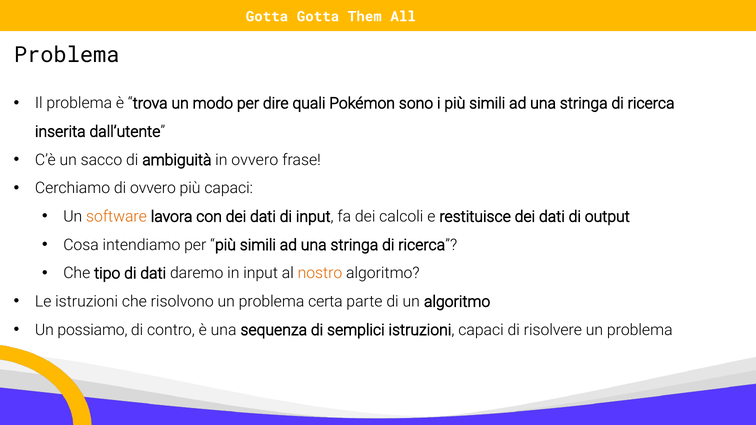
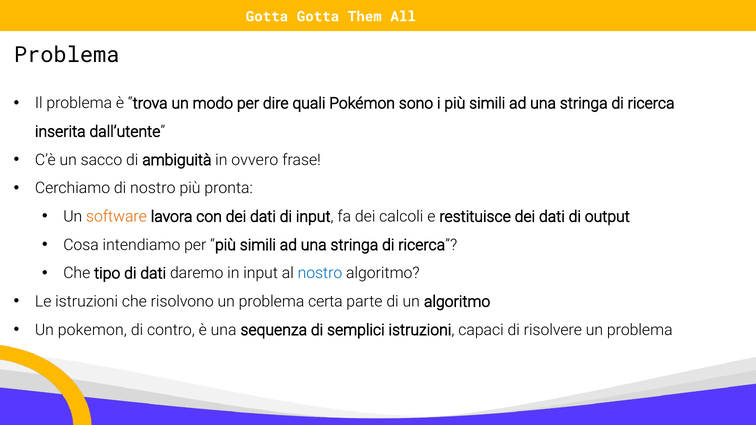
di ovvero: ovvero -> nostro (153, 188)
più capaci: capaci -> pronta (229, 188)
nostro colour: orange -> blue (320, 273)
possiamo: possiamo -> pokemon (92, 330)
